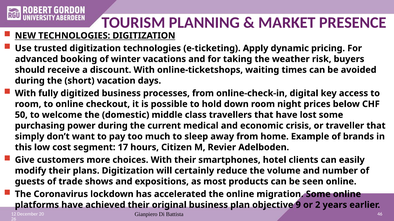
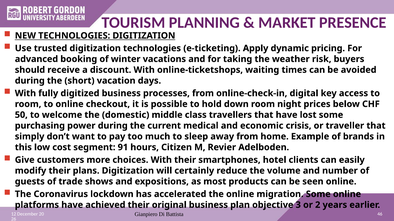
17: 17 -> 91 (123, 148)
9: 9 -> 3 (298, 205)
